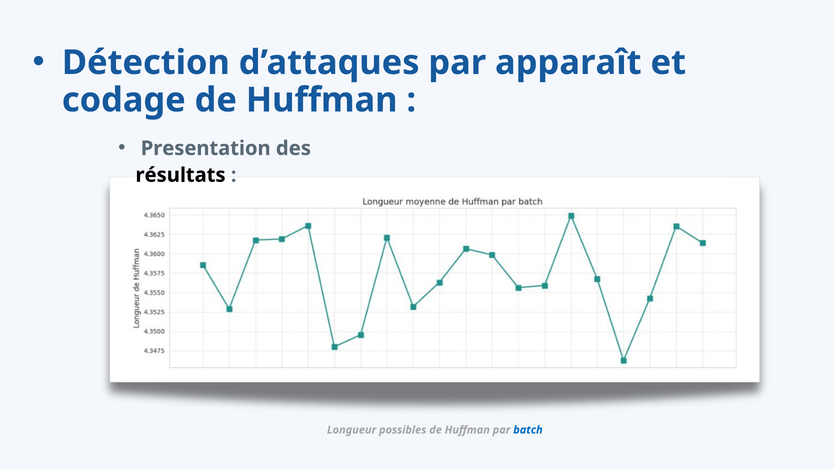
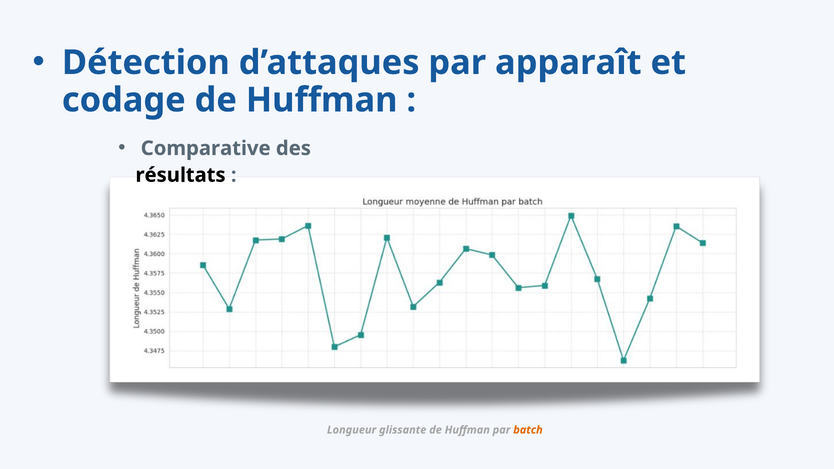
Presentation: Presentation -> Comparative (206, 148)
possibles: possibles -> glissante (403, 430)
batch colour: blue -> orange (528, 430)
